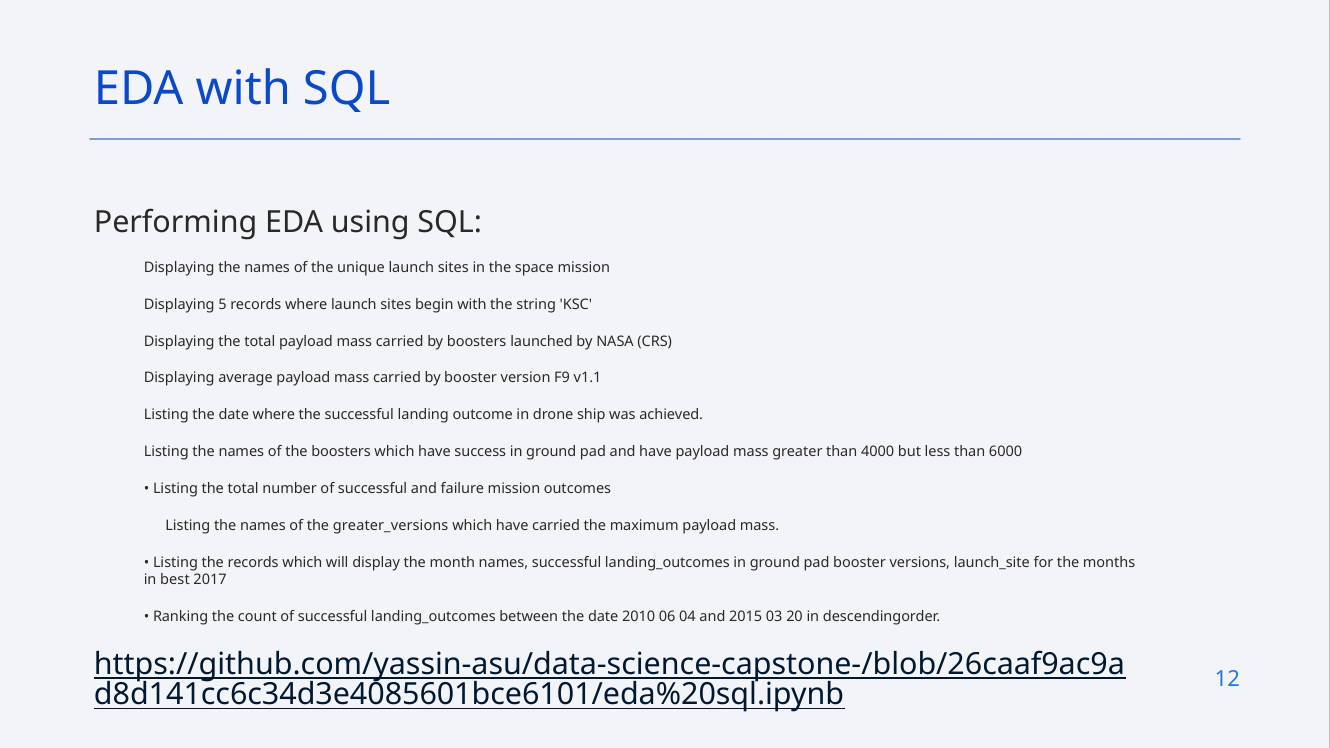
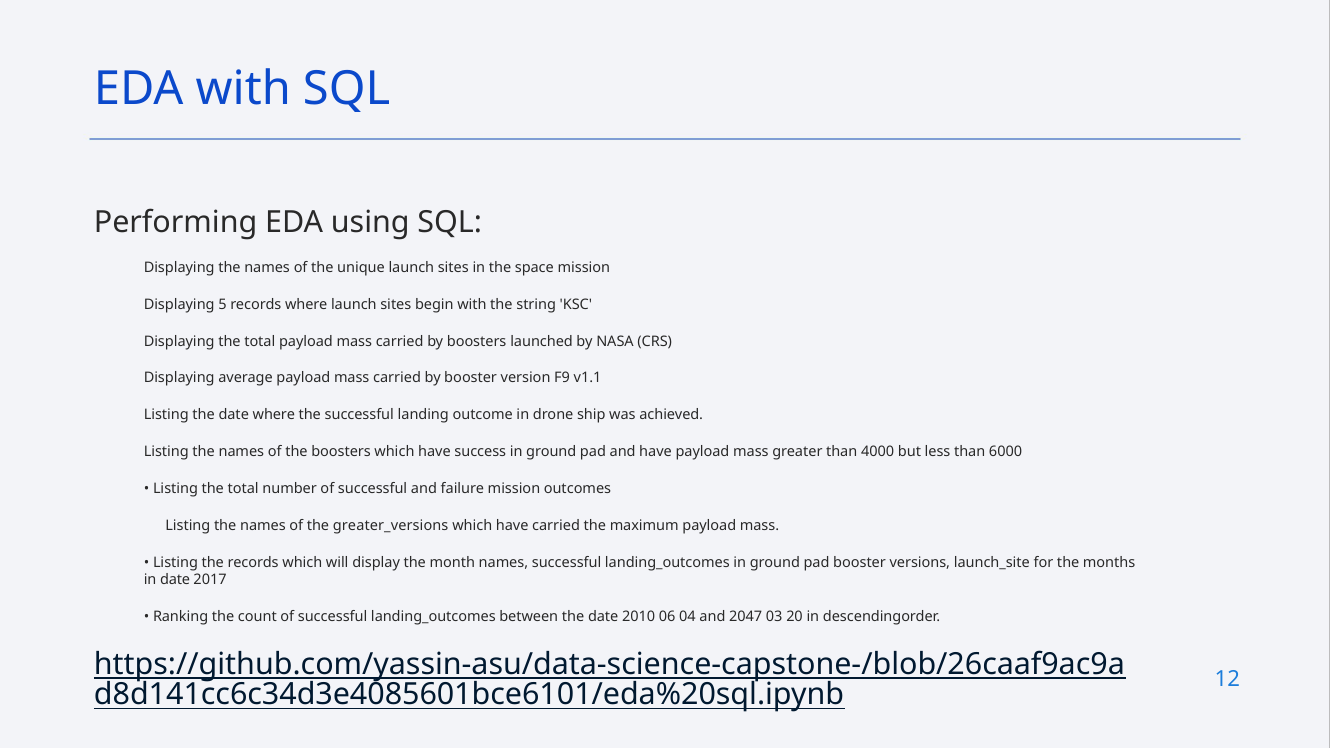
in best: best -> date (175, 580)
2015: 2015 -> 2047 (746, 617)
